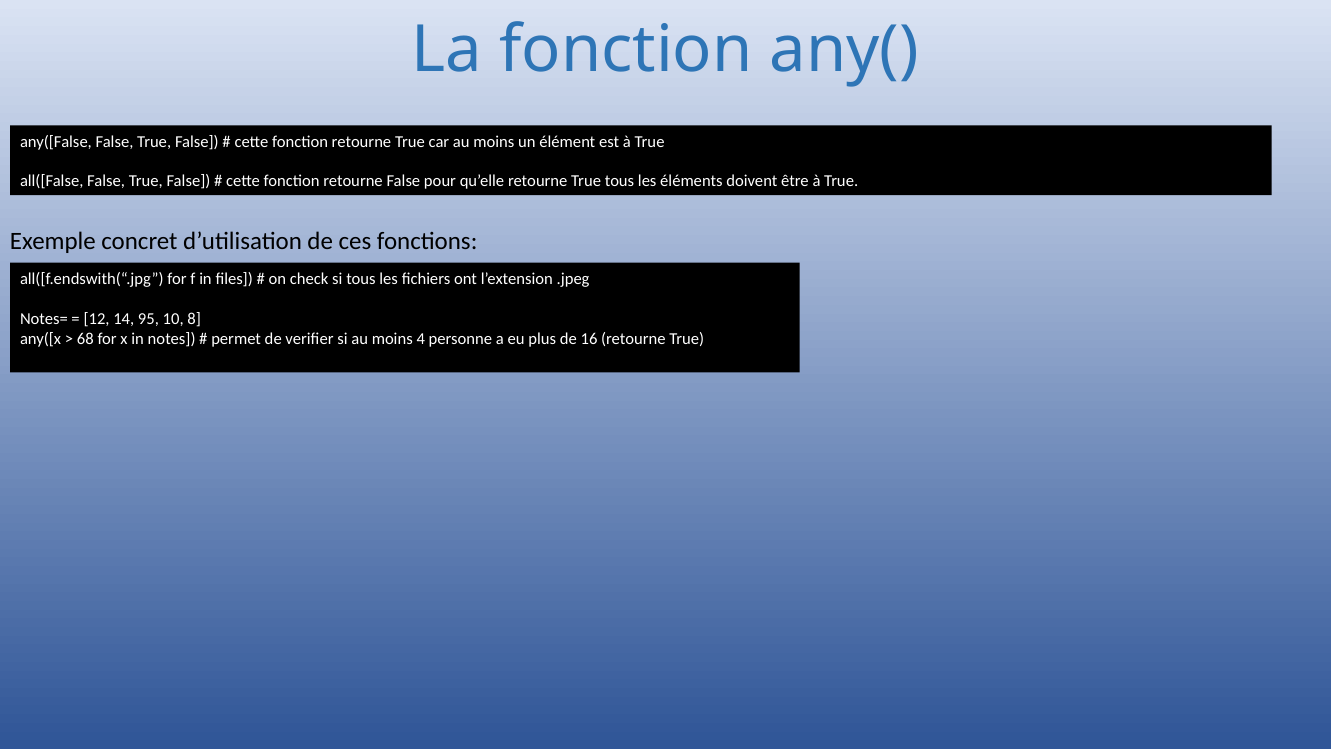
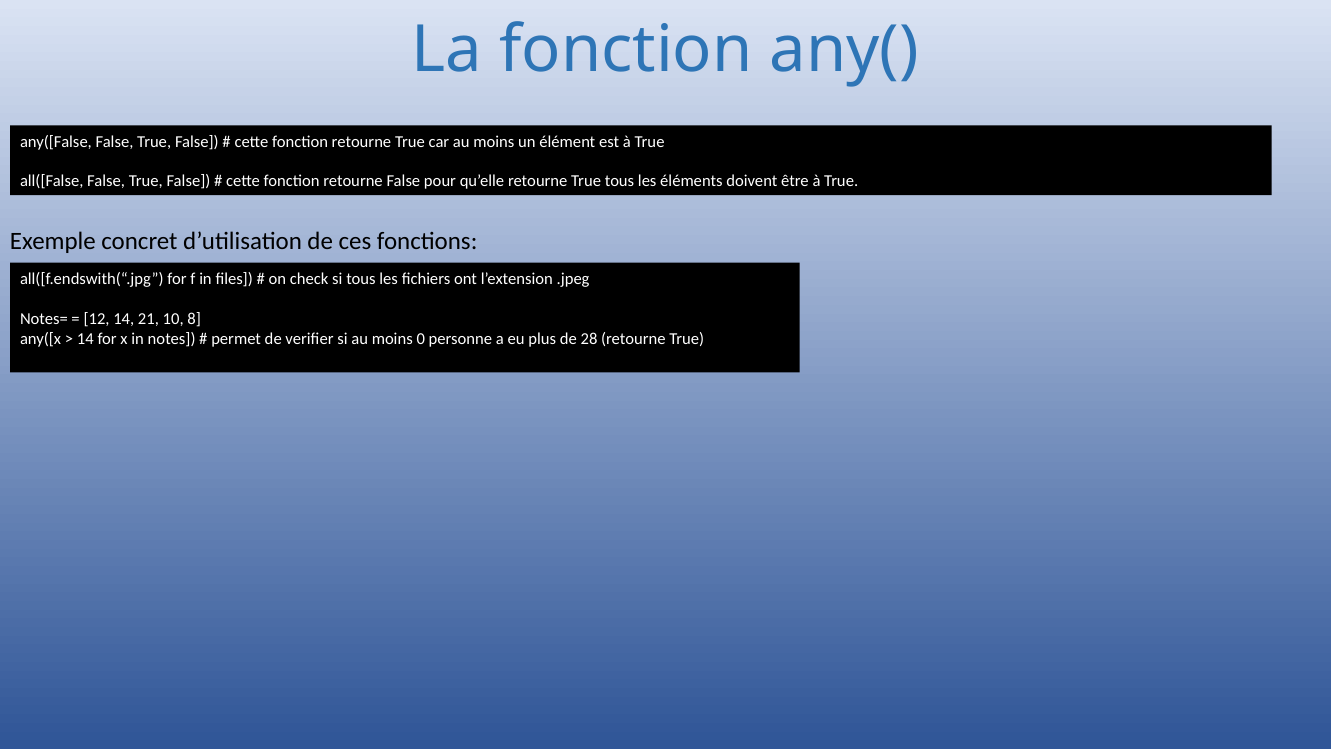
14 95: 95 -> 21 (149, 319)
68: 68 -> 14 (85, 338)
4: 4 -> 0 (421, 338)
16: 16 -> 28 (589, 338)
